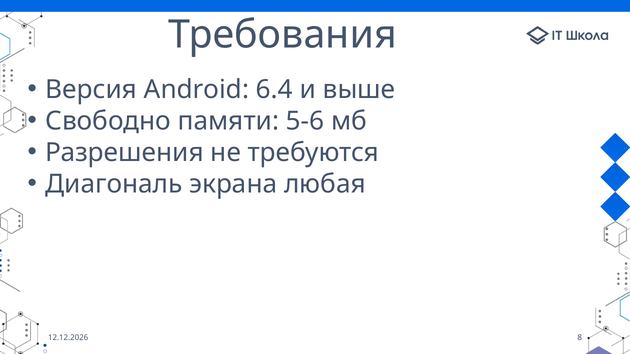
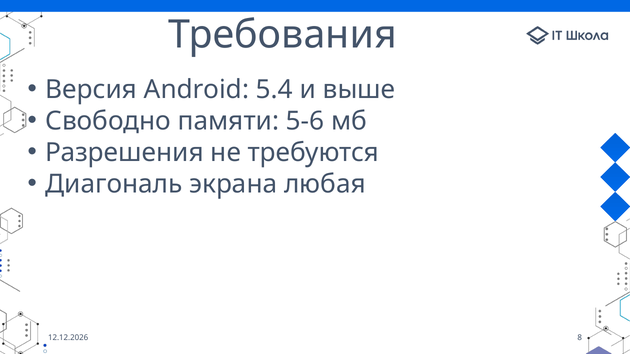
6.4: 6.4 -> 5.4 (274, 90)
